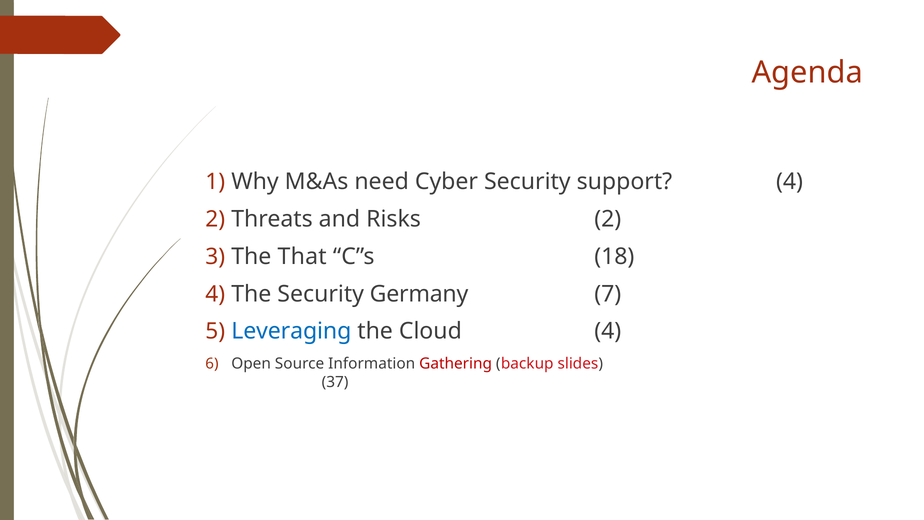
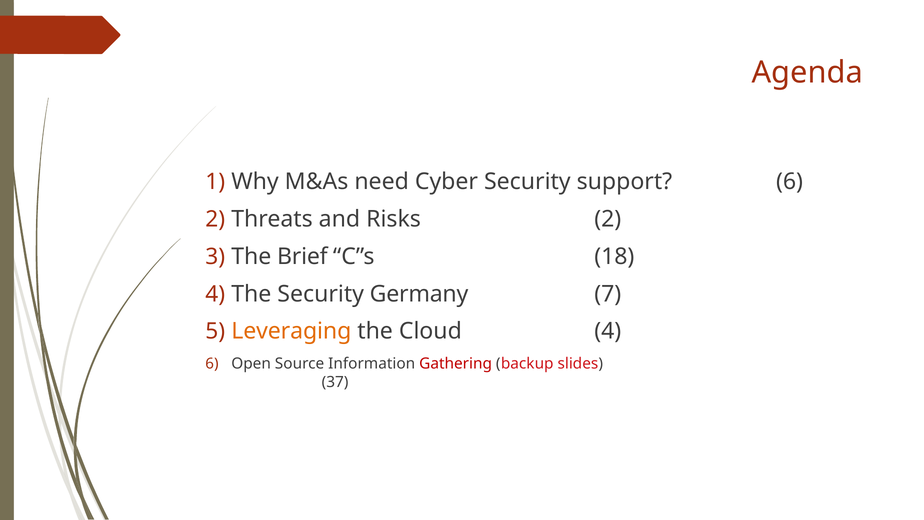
support 4: 4 -> 6 (789, 182)
That: That -> Brief (302, 256)
Leveraging colour: blue -> orange (291, 331)
